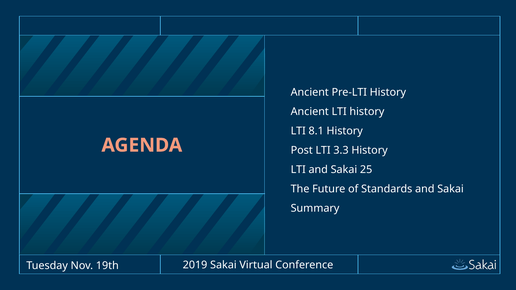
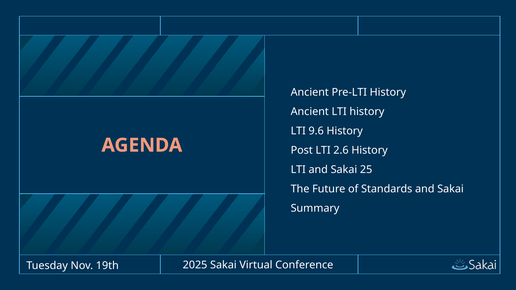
8.1: 8.1 -> 9.6 (316, 131)
3.3: 3.3 -> 2.6 (341, 150)
2019: 2019 -> 2025 (195, 265)
